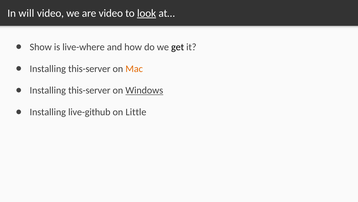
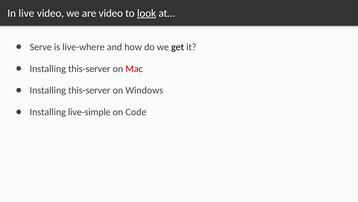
will: will -> live (26, 13)
Show: Show -> Serve (41, 47)
Mac colour: orange -> red (134, 68)
Windows underline: present -> none (144, 90)
live-github: live-github -> live-simple (89, 112)
Little: Little -> Code (136, 112)
